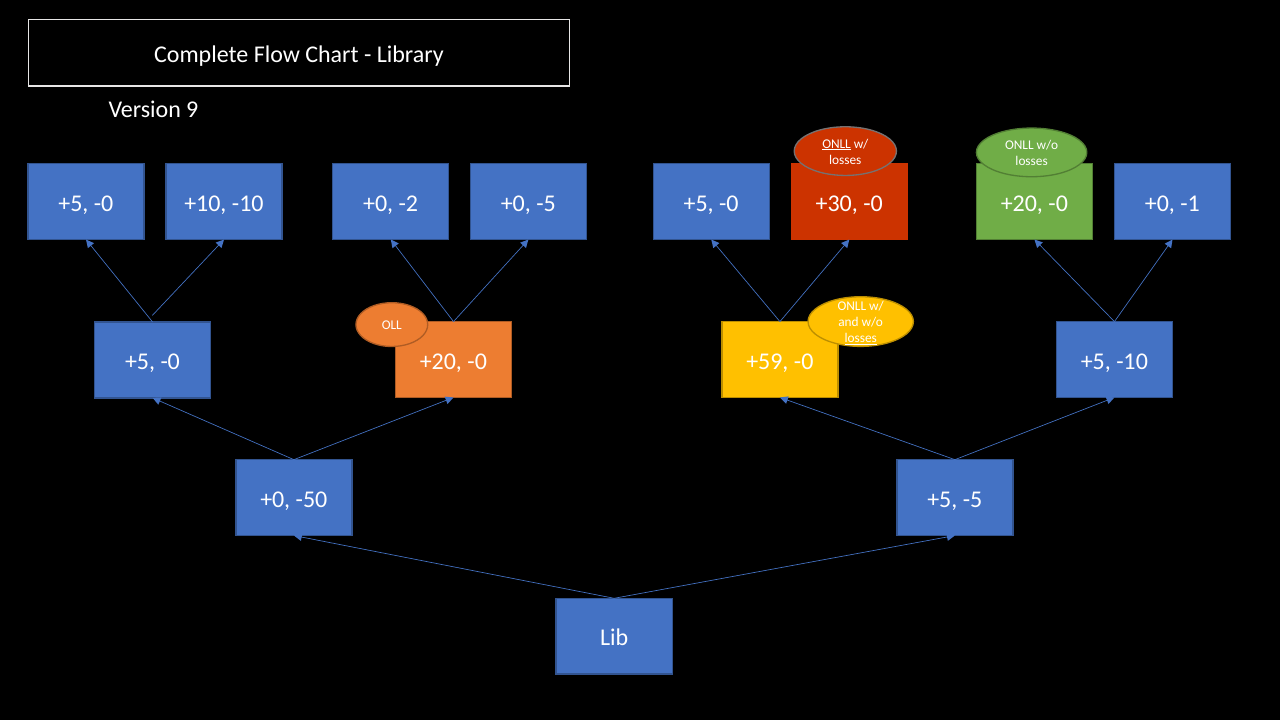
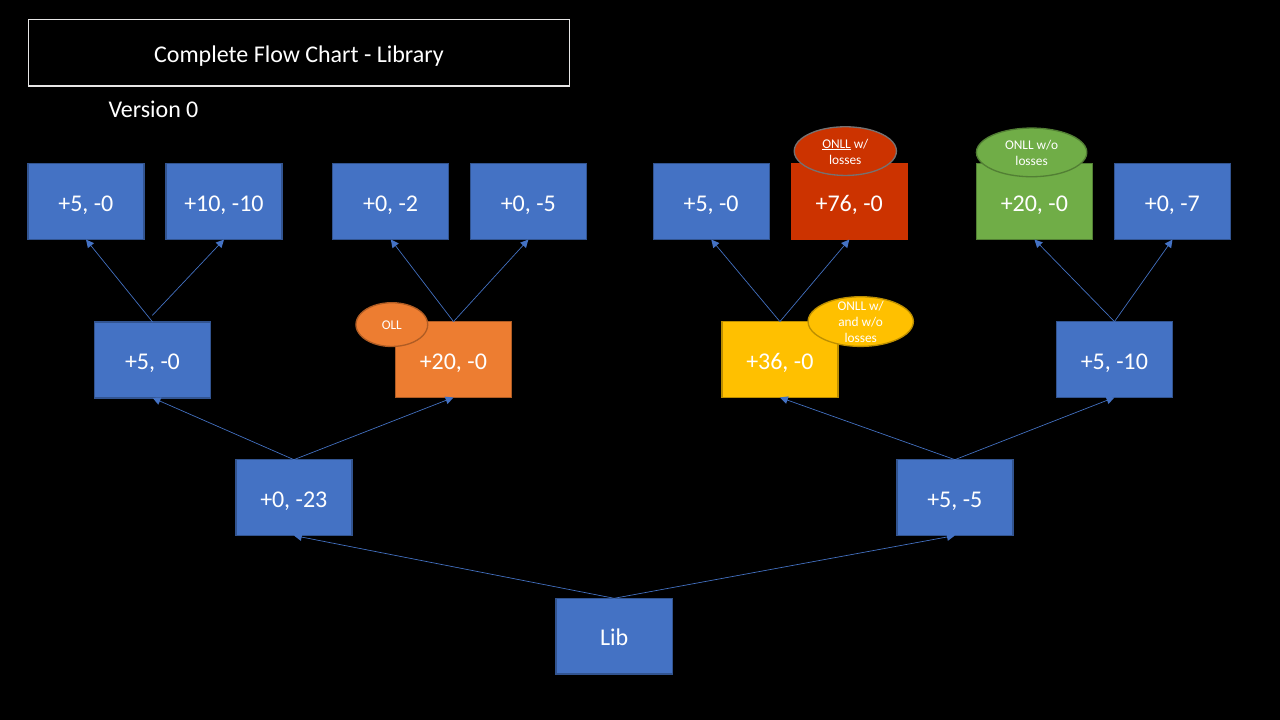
9: 9 -> 0 (192, 110)
+30: +30 -> +76 (837, 203)
-1: -1 -> -7 (1190, 203)
losses underline: present -> none (861, 338)
+59: +59 -> +36 (767, 361)
-50: -50 -> -23 (312, 499)
